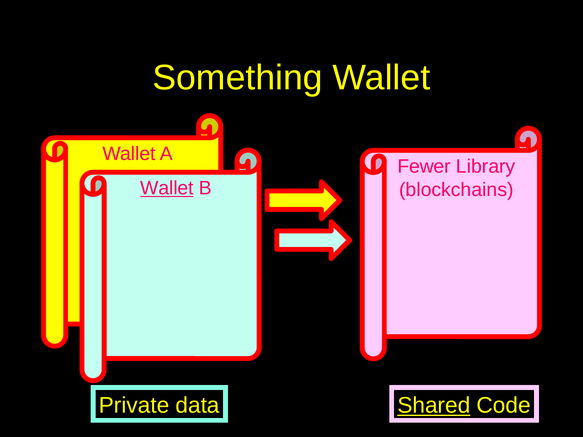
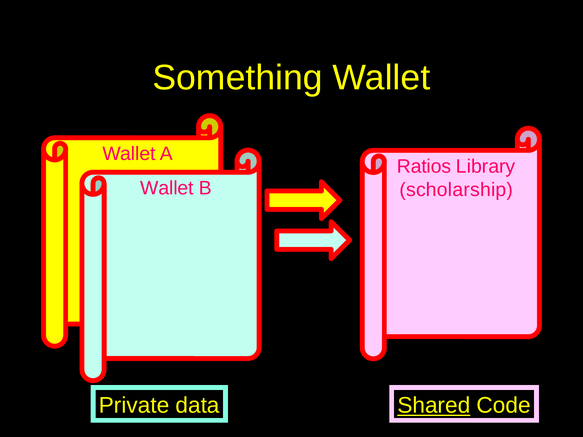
Fewer: Fewer -> Ratios (424, 166)
Wallet underline: present -> none (167, 188)
blockchains: blockchains -> scholarship (456, 190)
